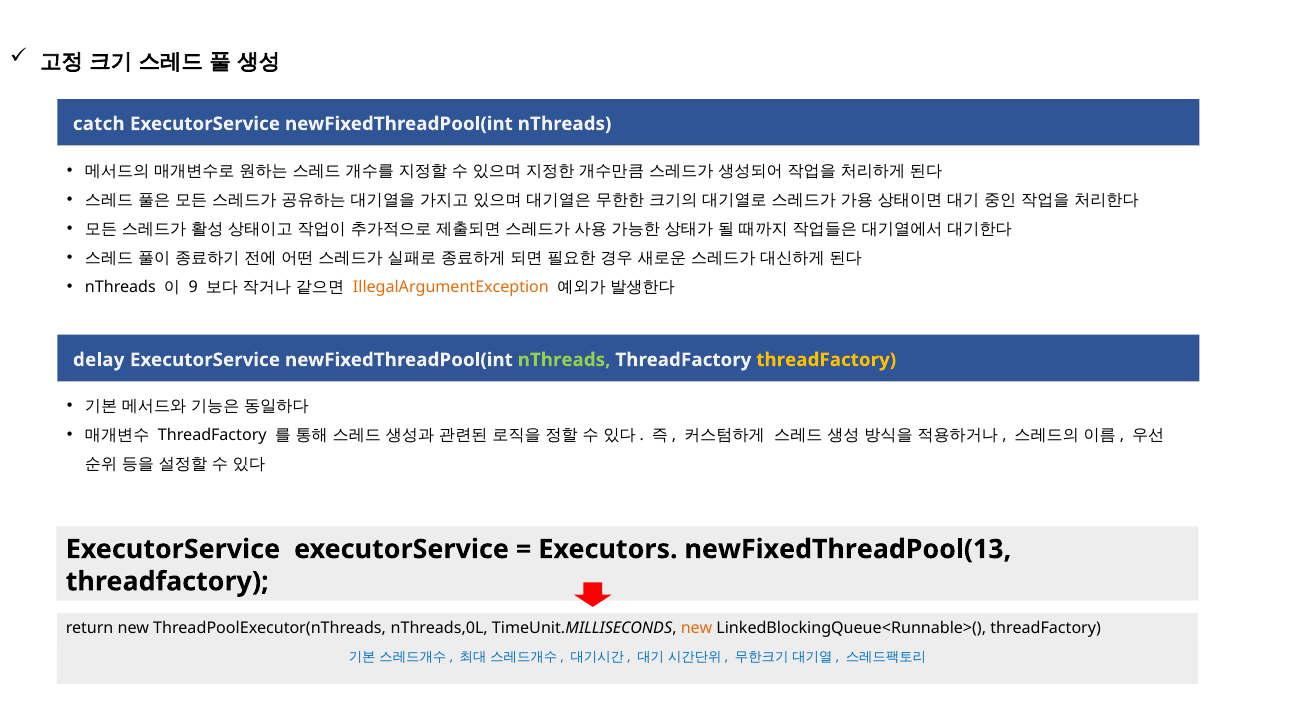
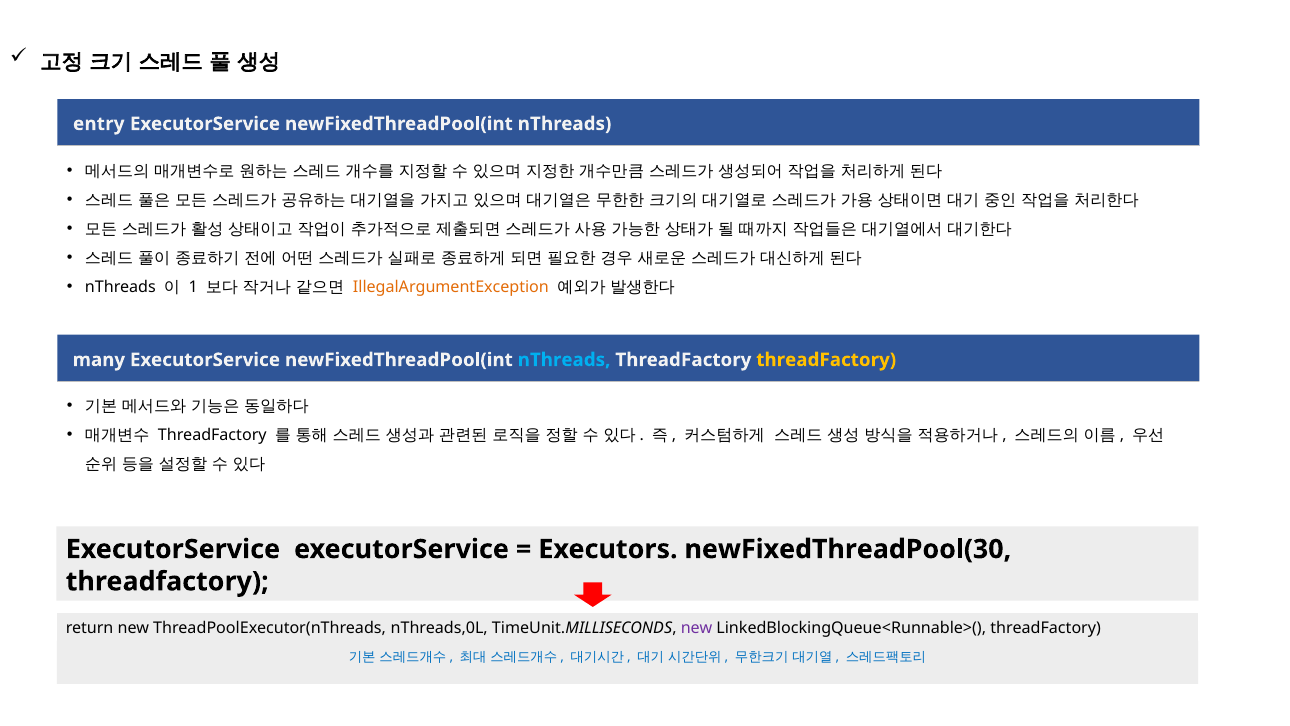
catch: catch -> entry (99, 124)
9: 9 -> 1 (193, 287)
delay: delay -> many (99, 360)
nThreads colour: light green -> light blue (564, 360)
newFixedThreadPool(13: newFixedThreadPool(13 -> newFixedThreadPool(30 (848, 549)
new colour: orange -> purple (697, 627)
